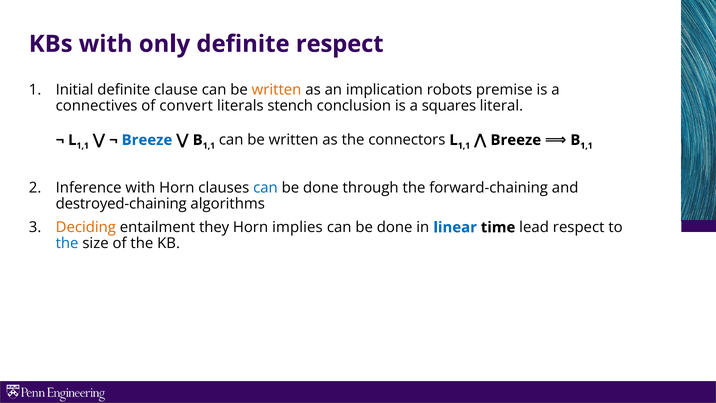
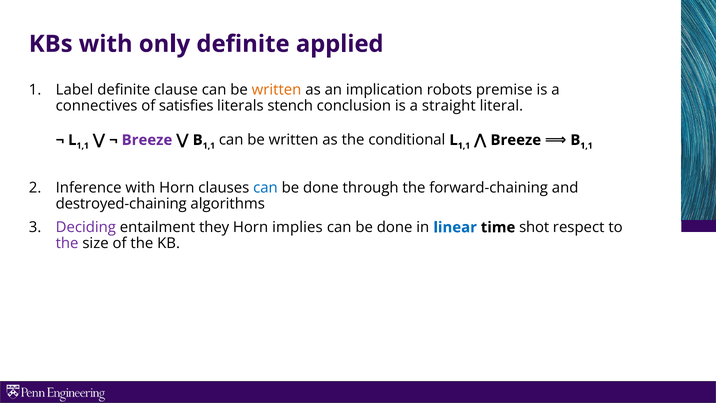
definite respect: respect -> applied (340, 44)
Initial: Initial -> Label (75, 90)
convert: convert -> satisfies (186, 106)
squares: squares -> straight (449, 106)
connectors: connectors -> conditional (407, 140)
Breeze colour: blue -> purple (147, 140)
Deciding colour: orange -> purple (86, 227)
lead: lead -> shot (534, 227)
the colour: blue -> purple (67, 243)
